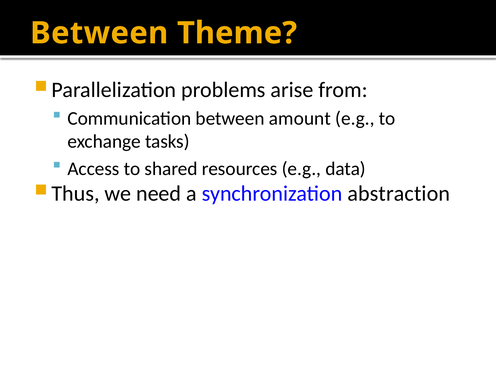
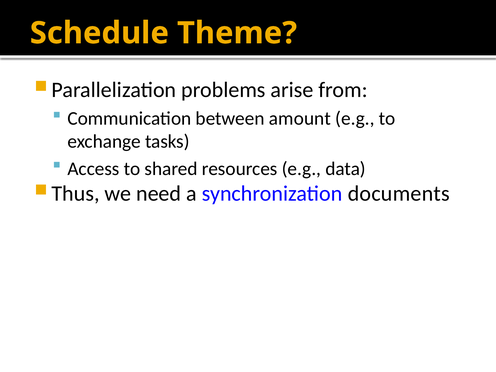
Between: Between -> Schedule (99, 33)
abstraction: abstraction -> documents (399, 194)
